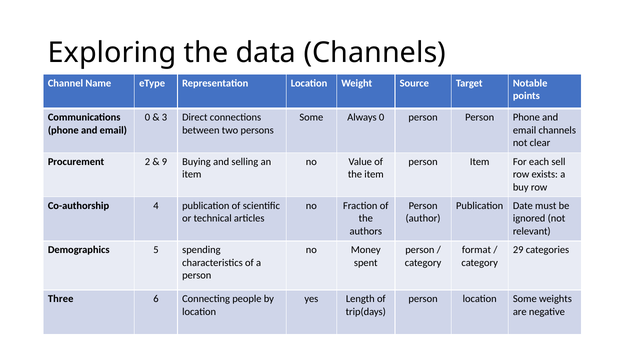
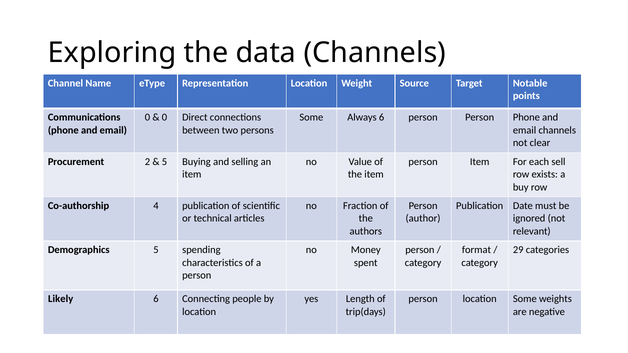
3: 3 -> 0 (165, 118)
Always 0: 0 -> 6 (382, 118)
9: 9 -> 5 (165, 162)
Three: Three -> Likely (61, 299)
